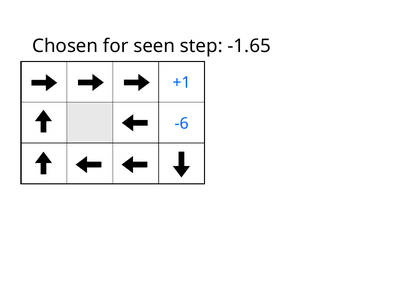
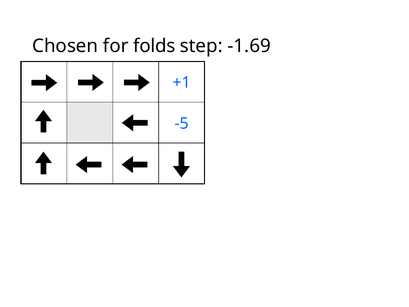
seen: seen -> folds (154, 46)
-1.65: -1.65 -> -1.69 (249, 46)
-6: -6 -> -5 (182, 123)
